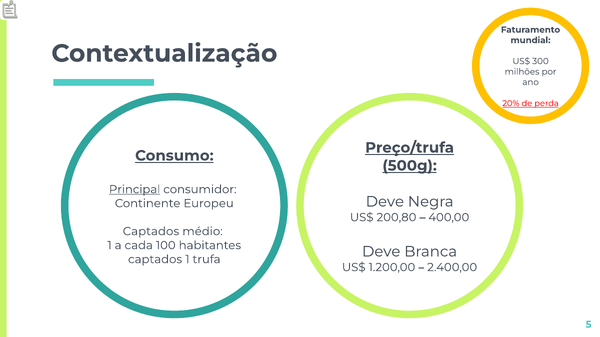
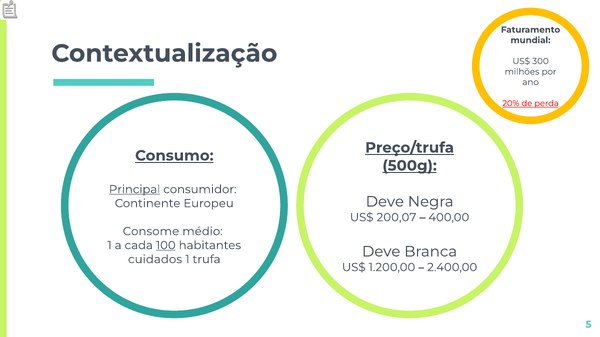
200,80: 200,80 -> 200,07 (396, 218)
Captados: Captados -> Consome (151, 232)
100 underline: none -> present (166, 246)
captados: captados -> cuidados (155, 260)
